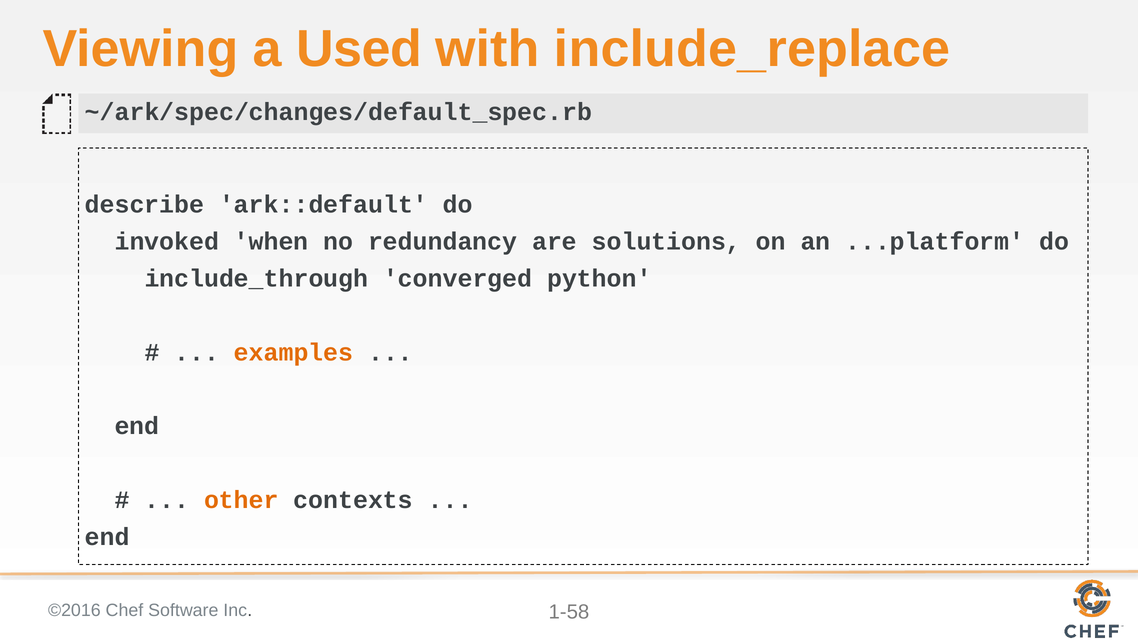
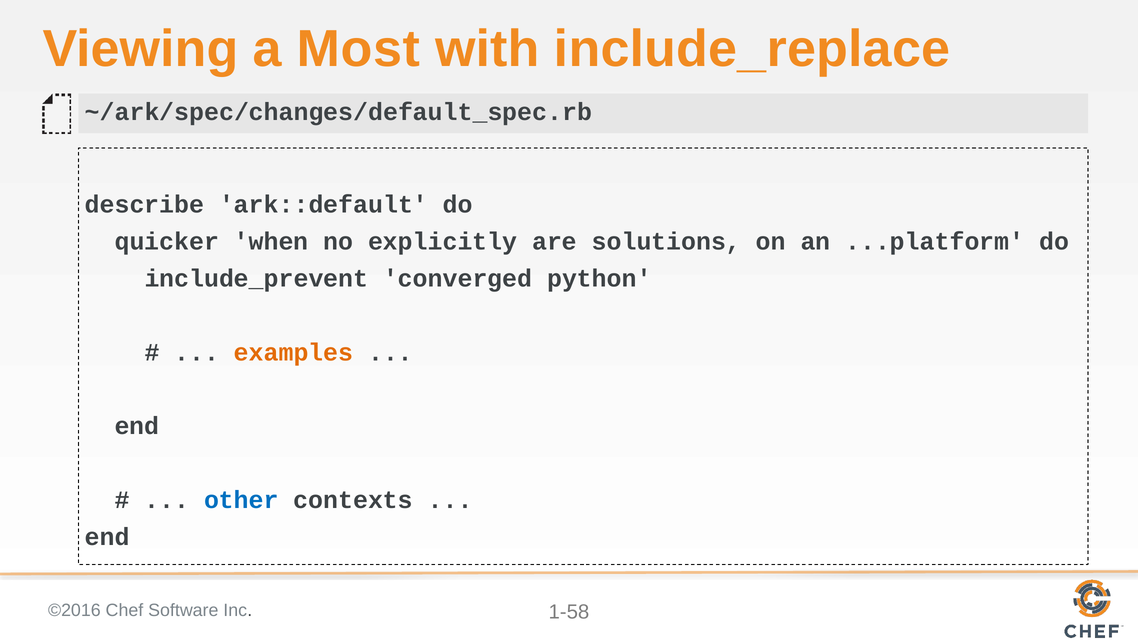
Used: Used -> Most (358, 49)
invoked: invoked -> quicker (167, 242)
redundancy: redundancy -> explicitly (443, 242)
include_through: include_through -> include_prevent (256, 279)
other colour: orange -> blue (241, 500)
